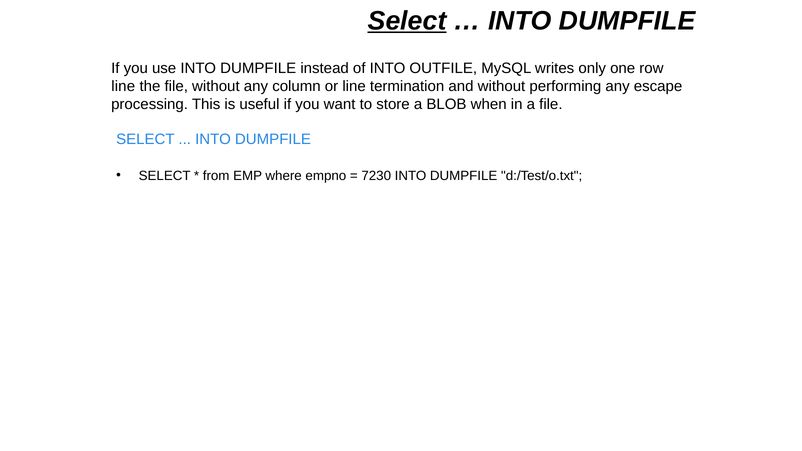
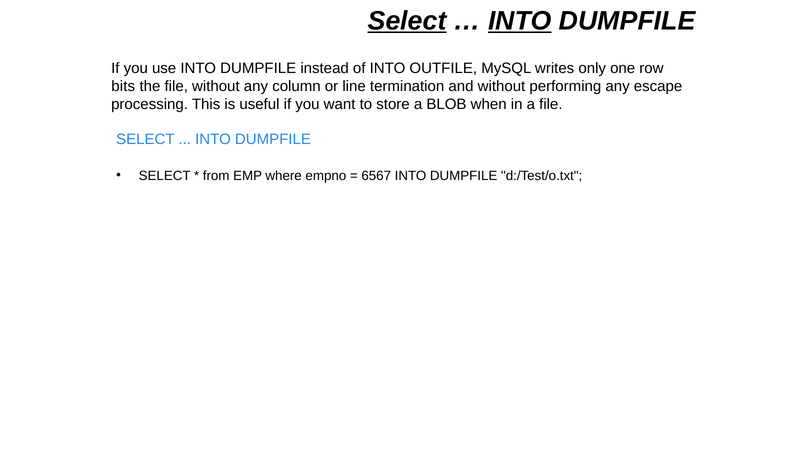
INTO underline: none -> present (520, 21)
line: line -> bits (123, 86)
7230: 7230 -> 6567 (376, 176)
